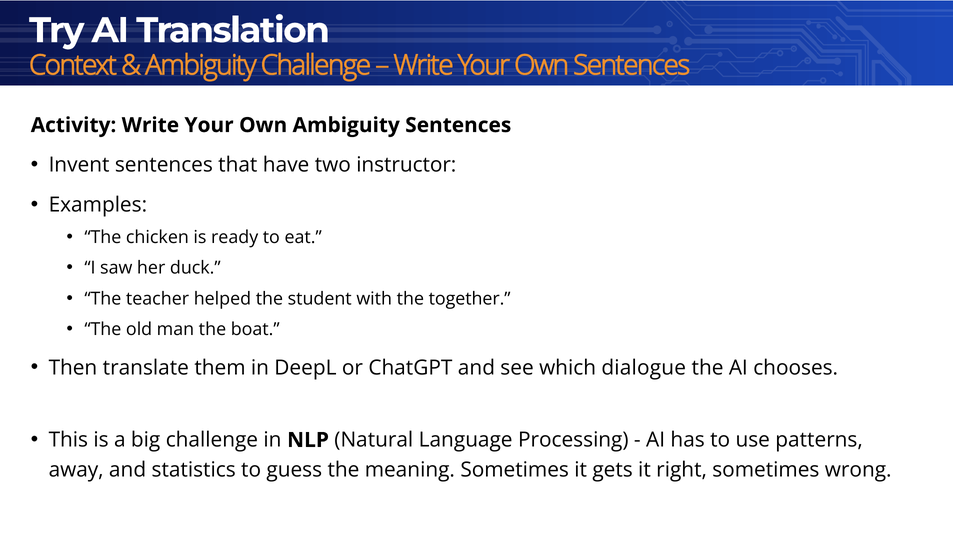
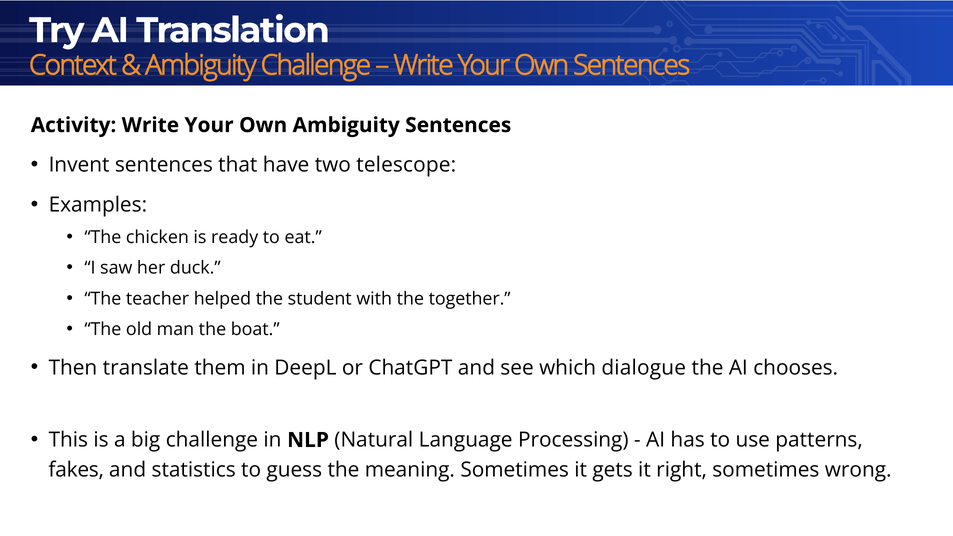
instructor: instructor -> telescope (406, 165)
away: away -> fakes (76, 470)
